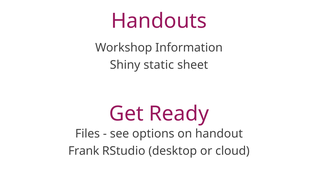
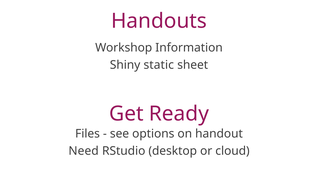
Frank: Frank -> Need (84, 151)
